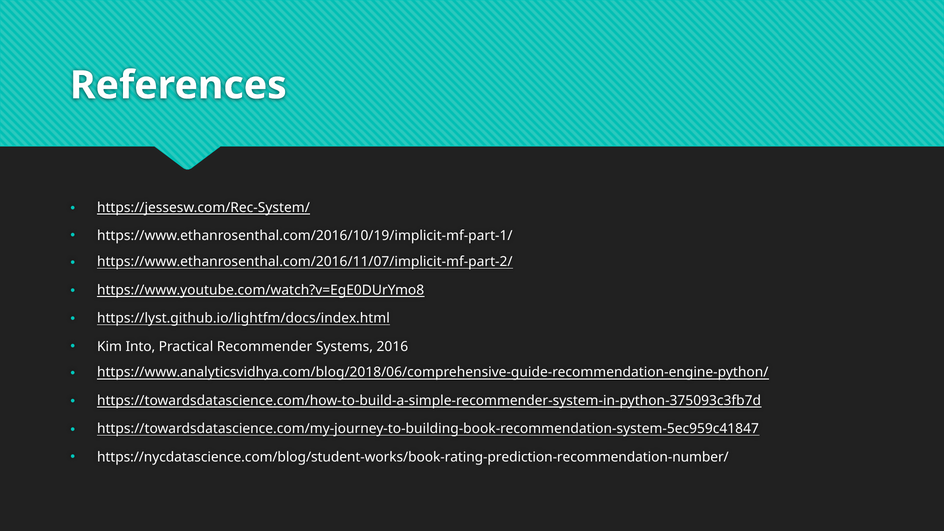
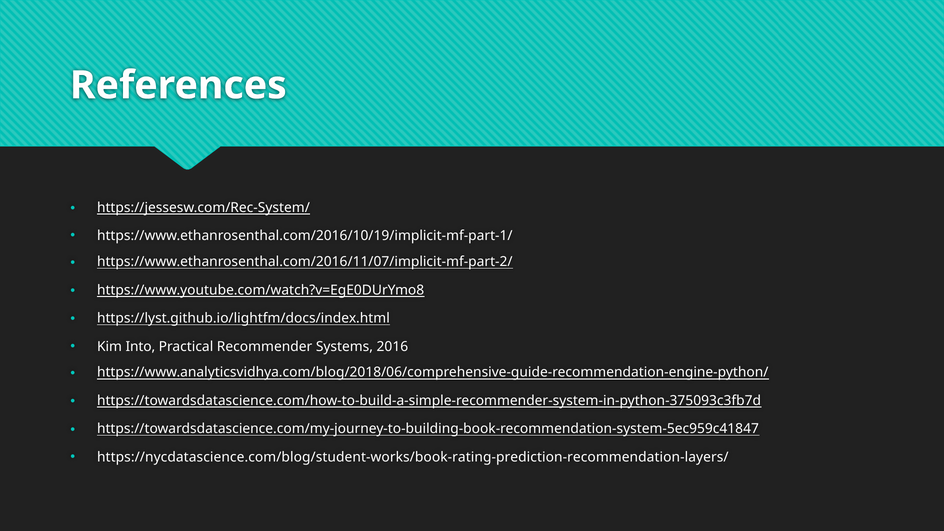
https://nycdatascience.com/blog/student-works/book-rating-prediction-recommendation-number/: https://nycdatascience.com/blog/student-works/book-rating-prediction-recommendation-number/ -> https://nycdatascience.com/blog/student-works/book-rating-prediction-recommendation-layers/ (413, 457)
